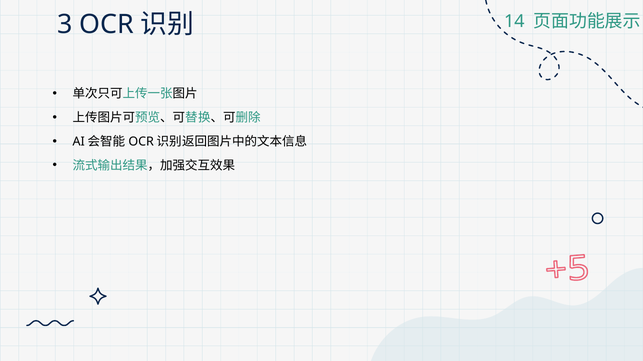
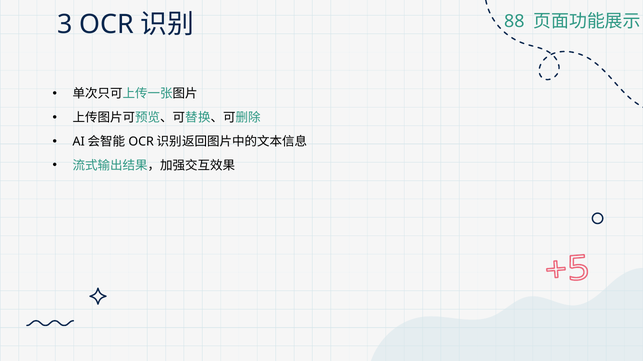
14: 14 -> 88 (514, 21)
